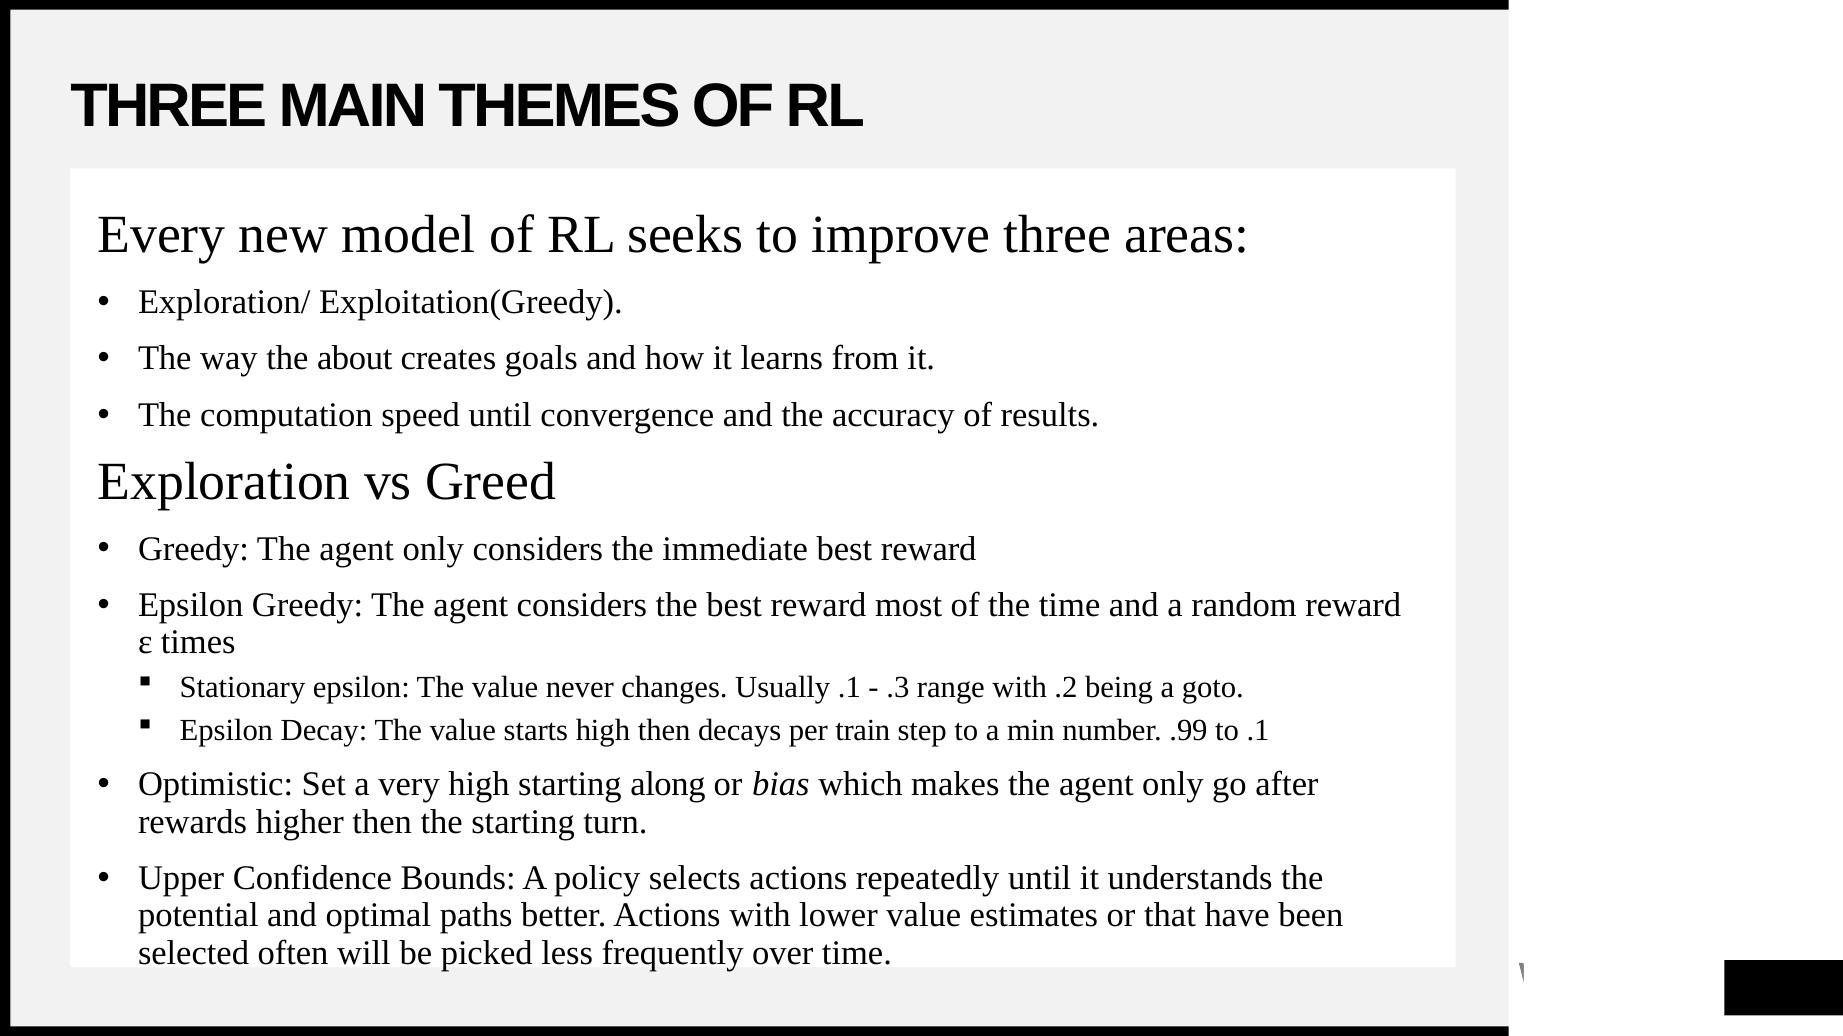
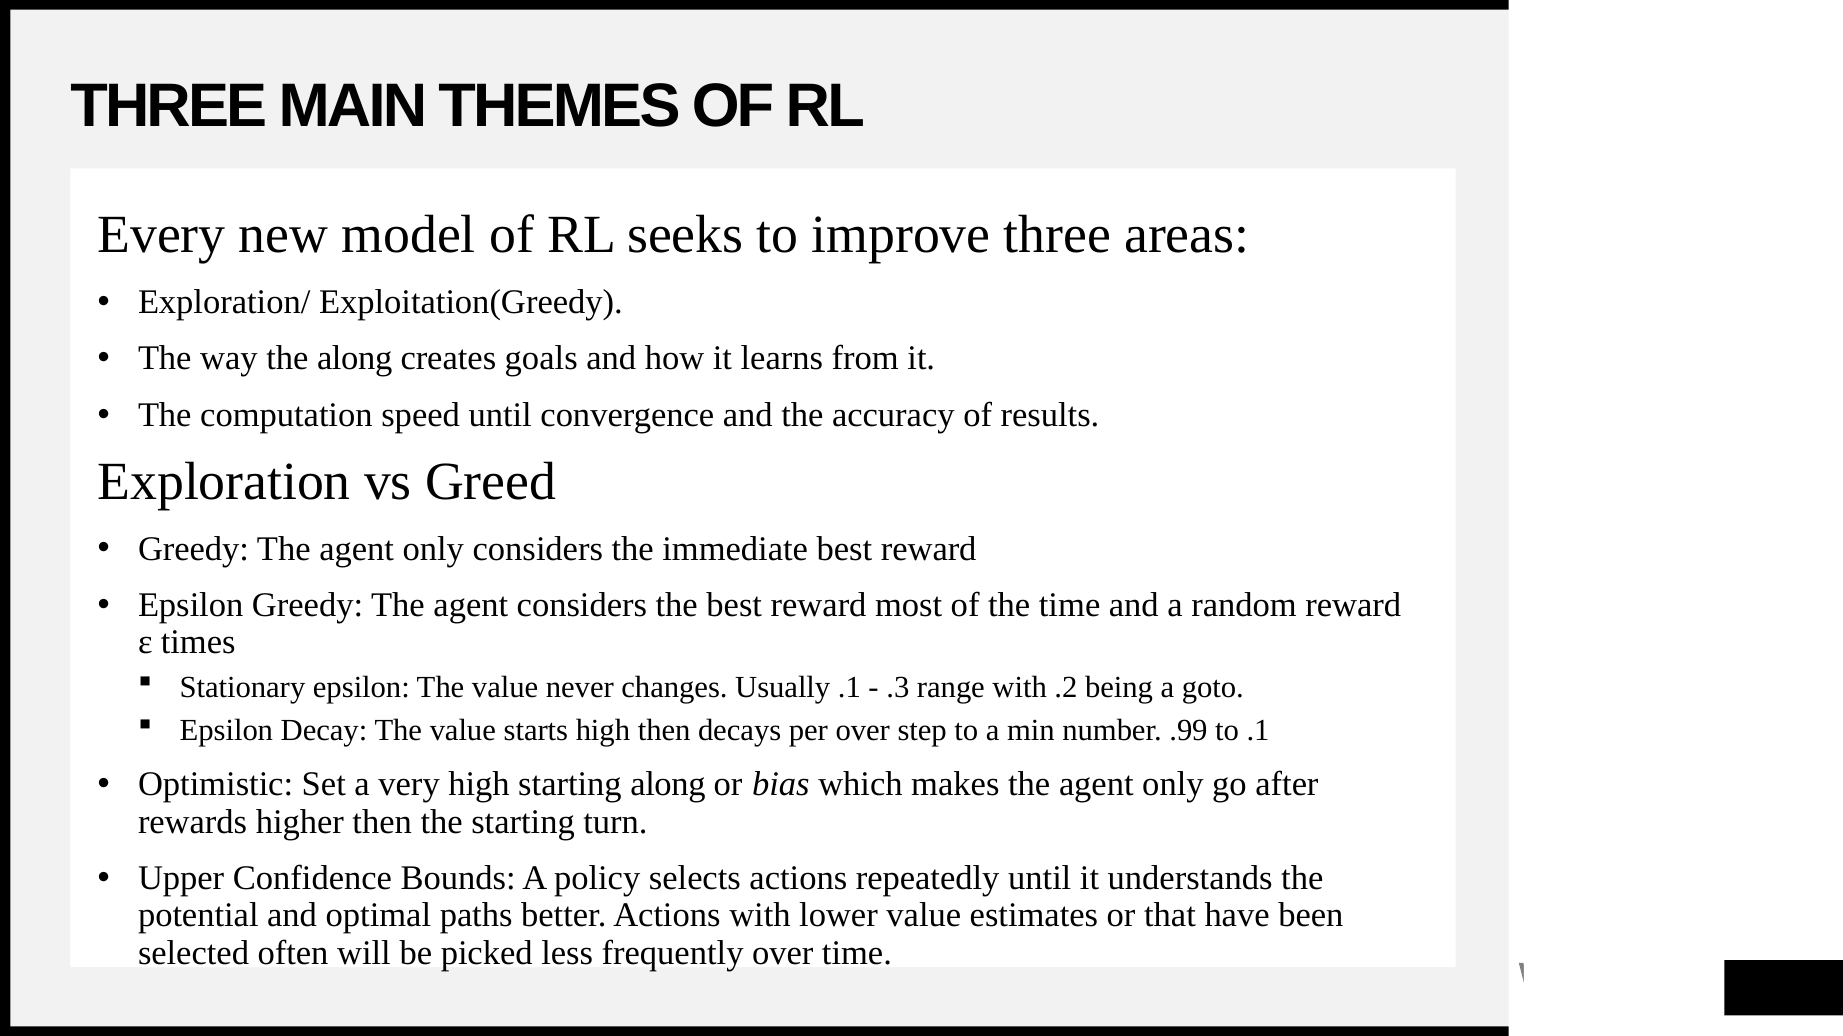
the about: about -> along (355, 359)
per train: train -> over (863, 731)
